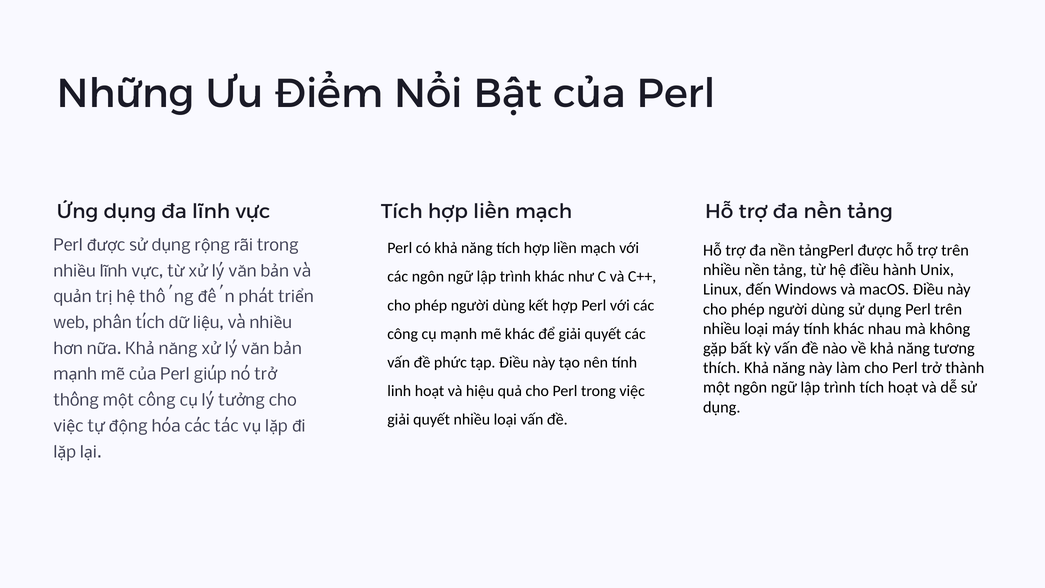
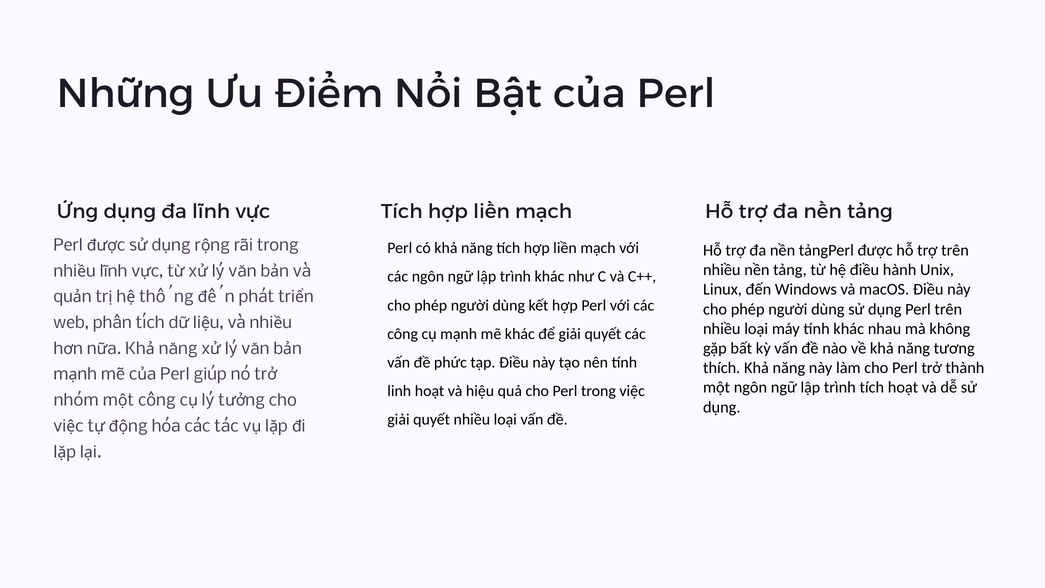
thông: thông -> nhóm (76, 400)
